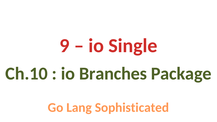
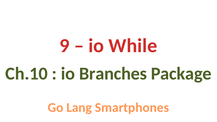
Single: Single -> While (133, 46)
Sophisticated: Sophisticated -> Smartphones (132, 108)
